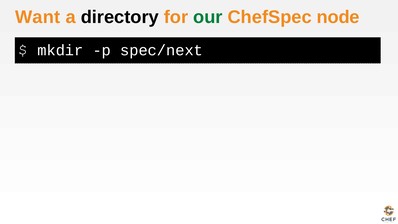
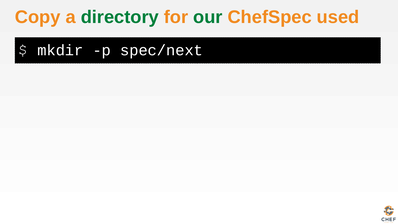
Want: Want -> Copy (38, 17)
directory colour: black -> green (120, 17)
node: node -> used (338, 17)
